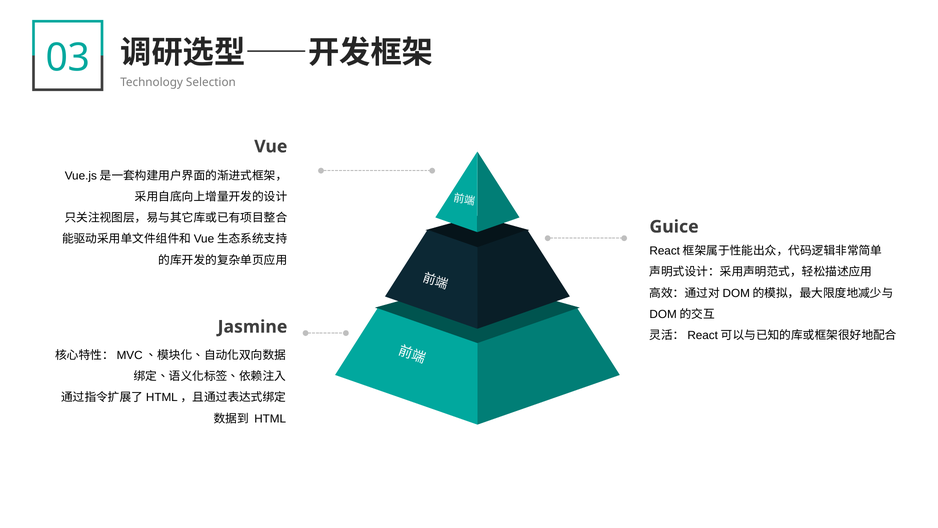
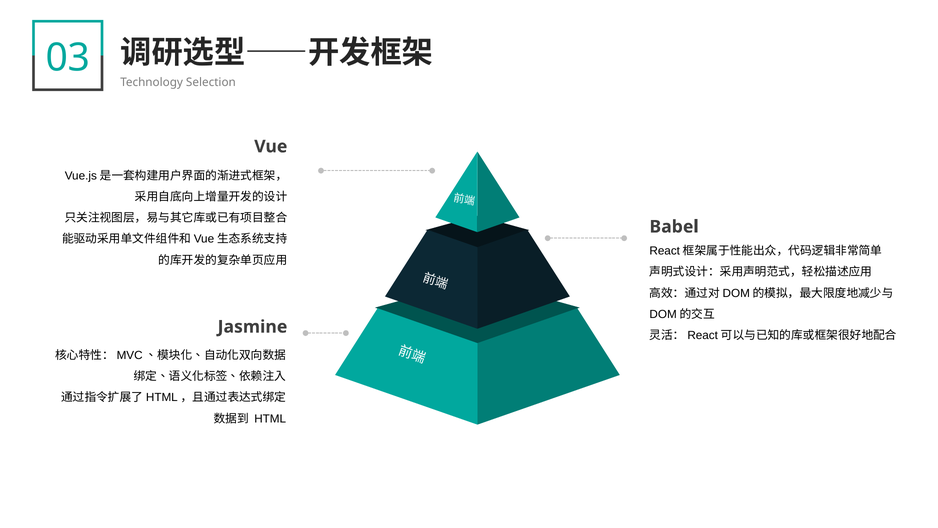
Guice: Guice -> Babel (674, 227)
